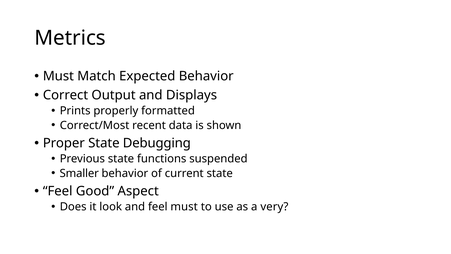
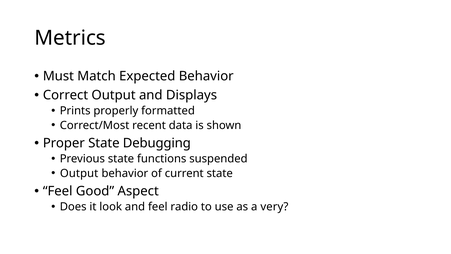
Smaller: Smaller -> Output (79, 173)
feel must: must -> radio (184, 206)
